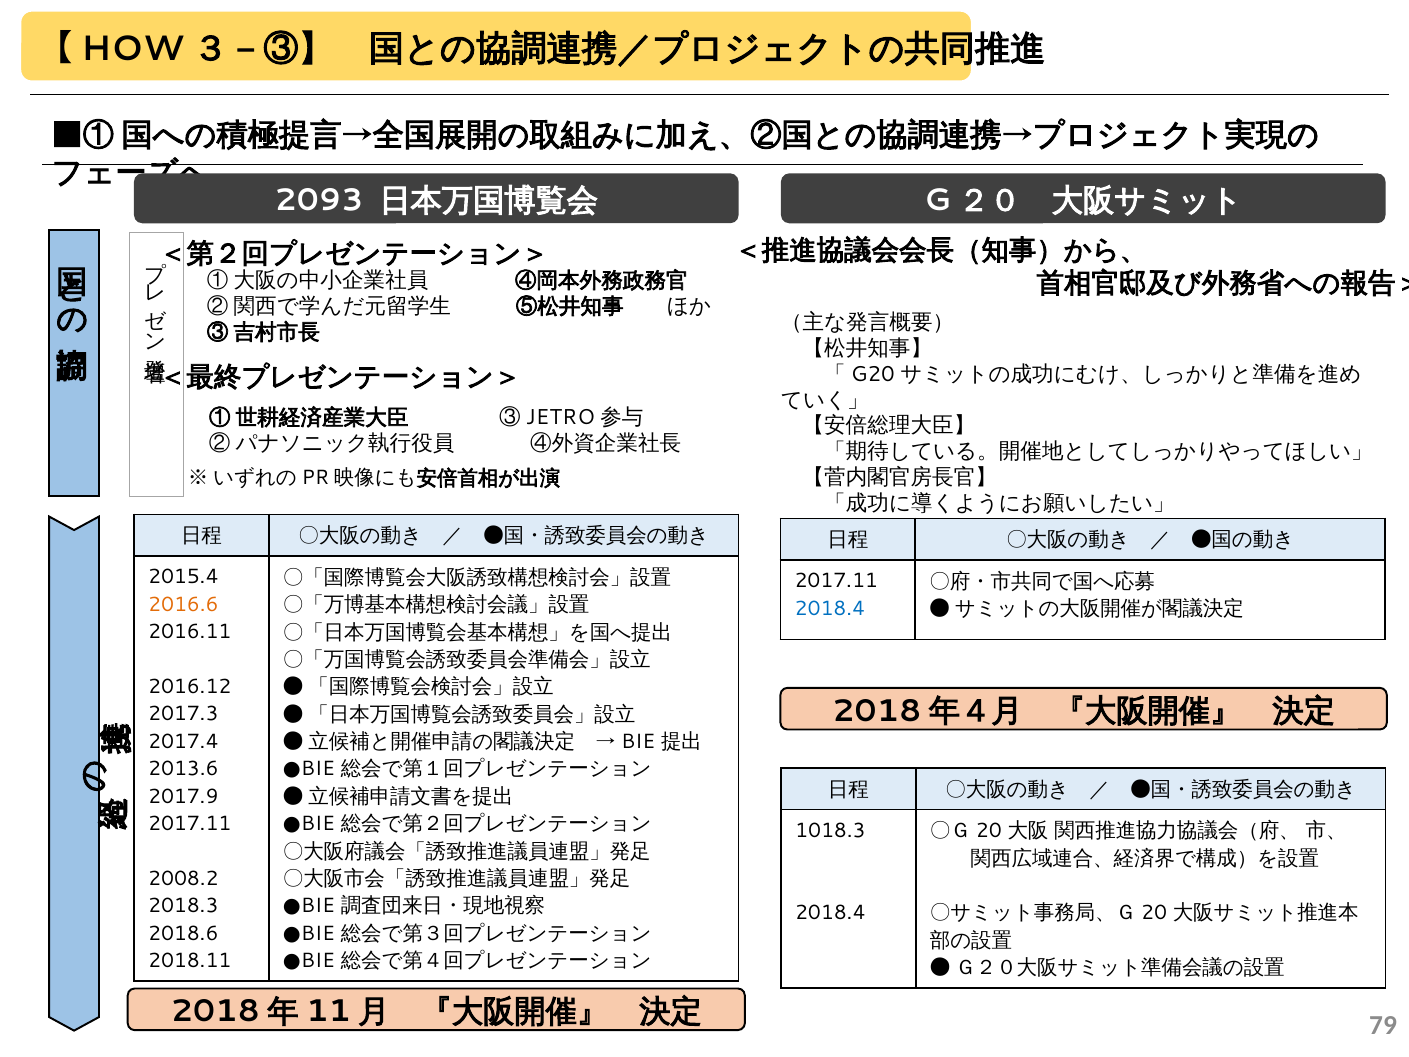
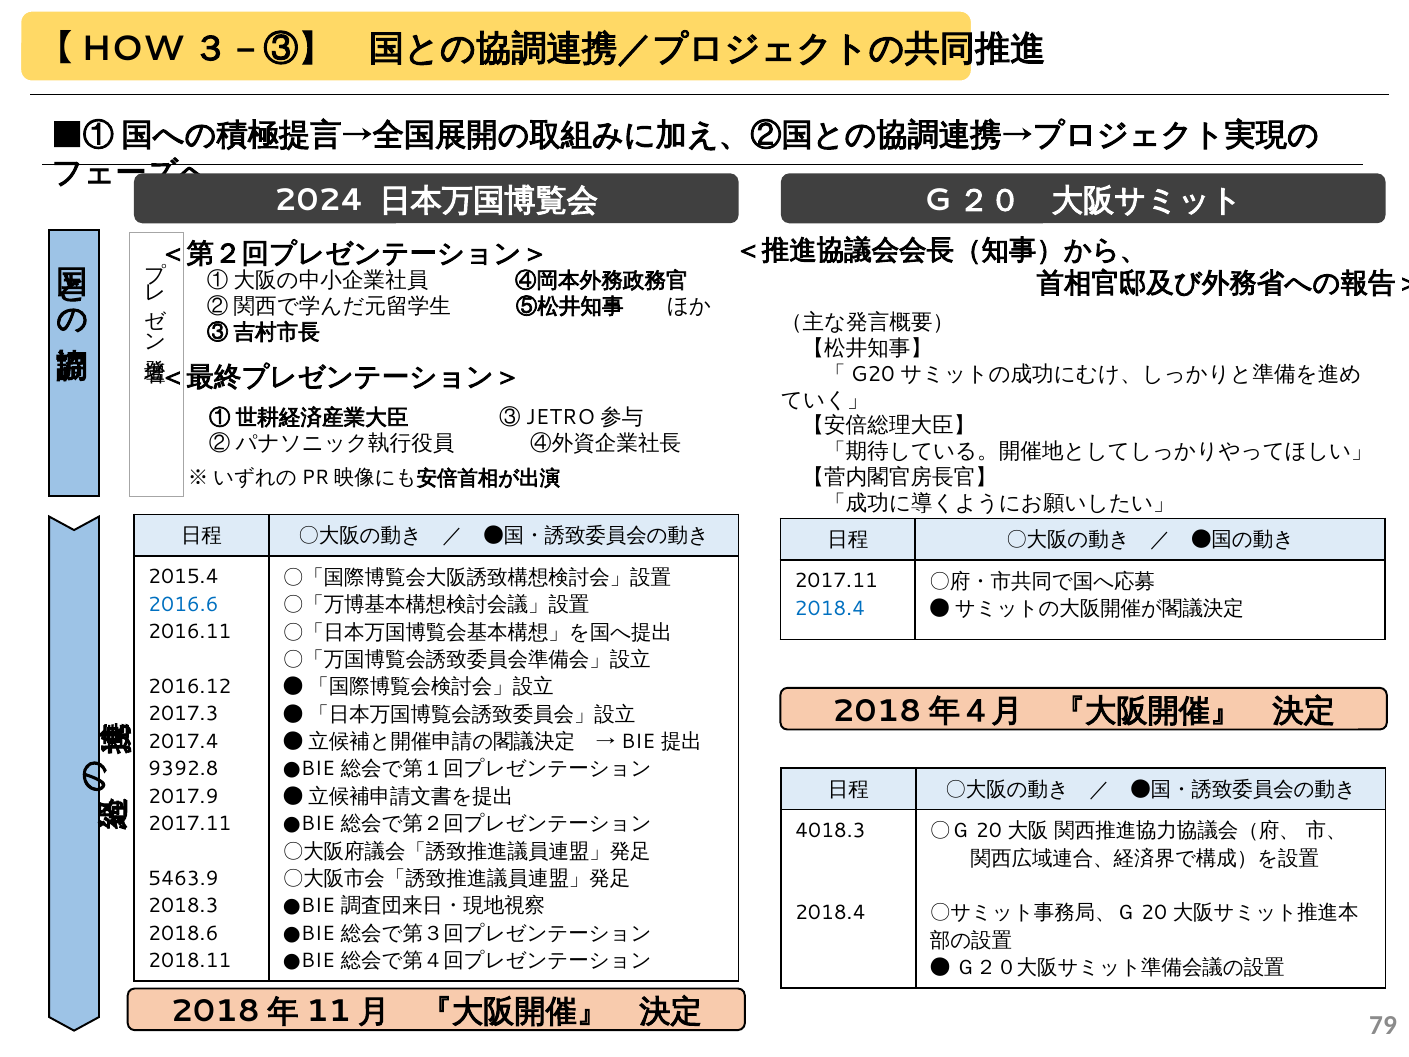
2093: 2093 -> 2024 (319, 200)
2016.6 colour: orange -> blue (183, 604)
2013.6: 2013.6 -> 9392.8 (183, 769)
1018.3: 1018.3 -> 4018.3 (830, 830)
2008.2: 2008.2 -> 5463.9 (183, 878)
